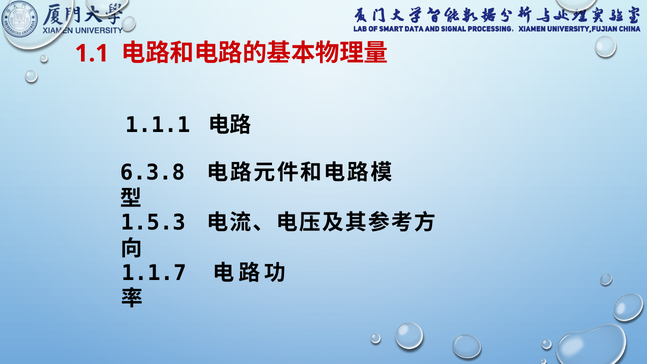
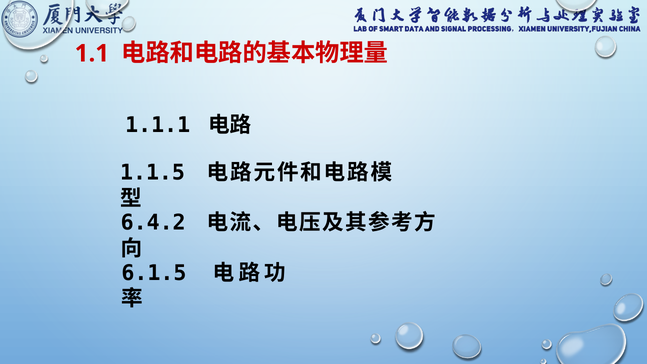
6.3.8: 6.3.8 -> 1.1.5 (152, 173)
1.5.3: 1.5.3 -> 6.4.2 (153, 223)
1.1.7: 1.1.7 -> 6.1.5 (154, 273)
